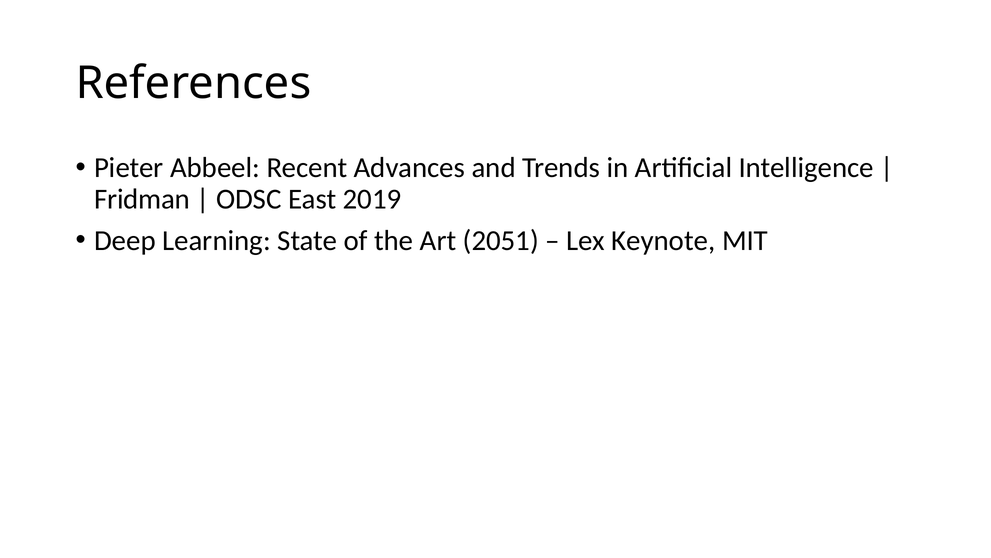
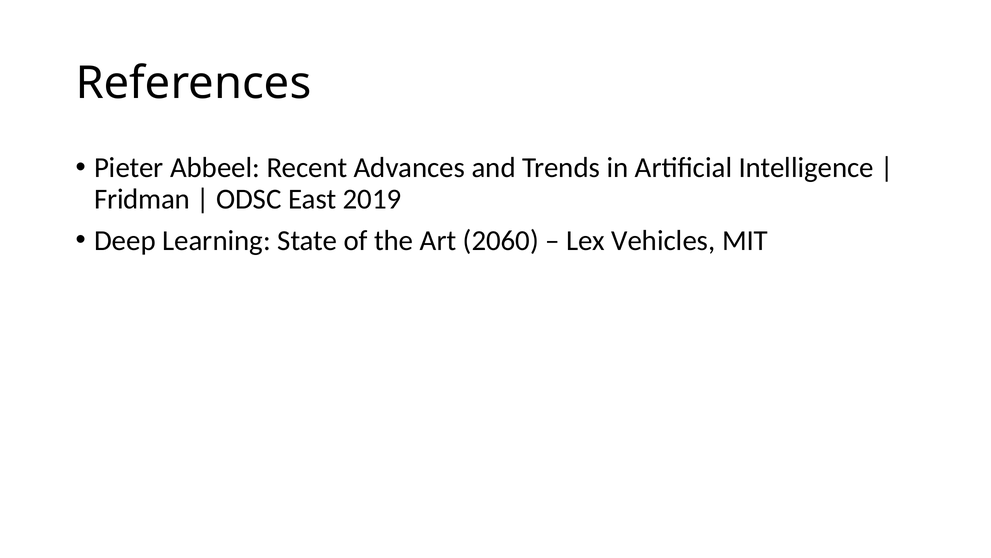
2051: 2051 -> 2060 (501, 240)
Keynote: Keynote -> Vehicles (663, 240)
